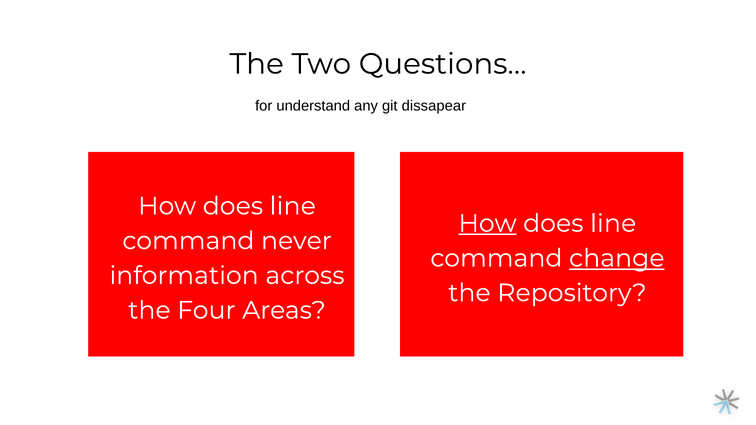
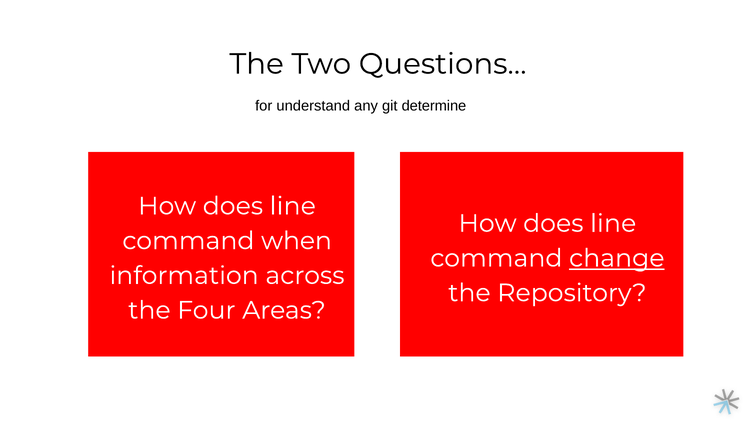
dissapear: dissapear -> determine (434, 106)
How underline: present -> none (488, 224)
never: never -> when (296, 241)
